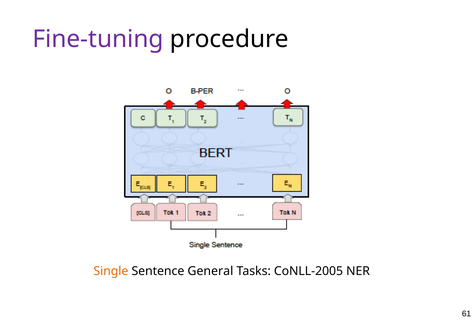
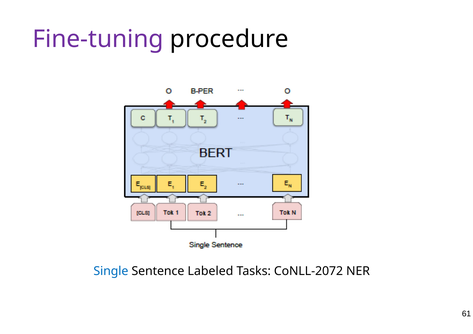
Single colour: orange -> blue (111, 271)
General: General -> Labeled (210, 271)
CoNLL-2005: CoNLL-2005 -> CoNLL-2072 (309, 271)
